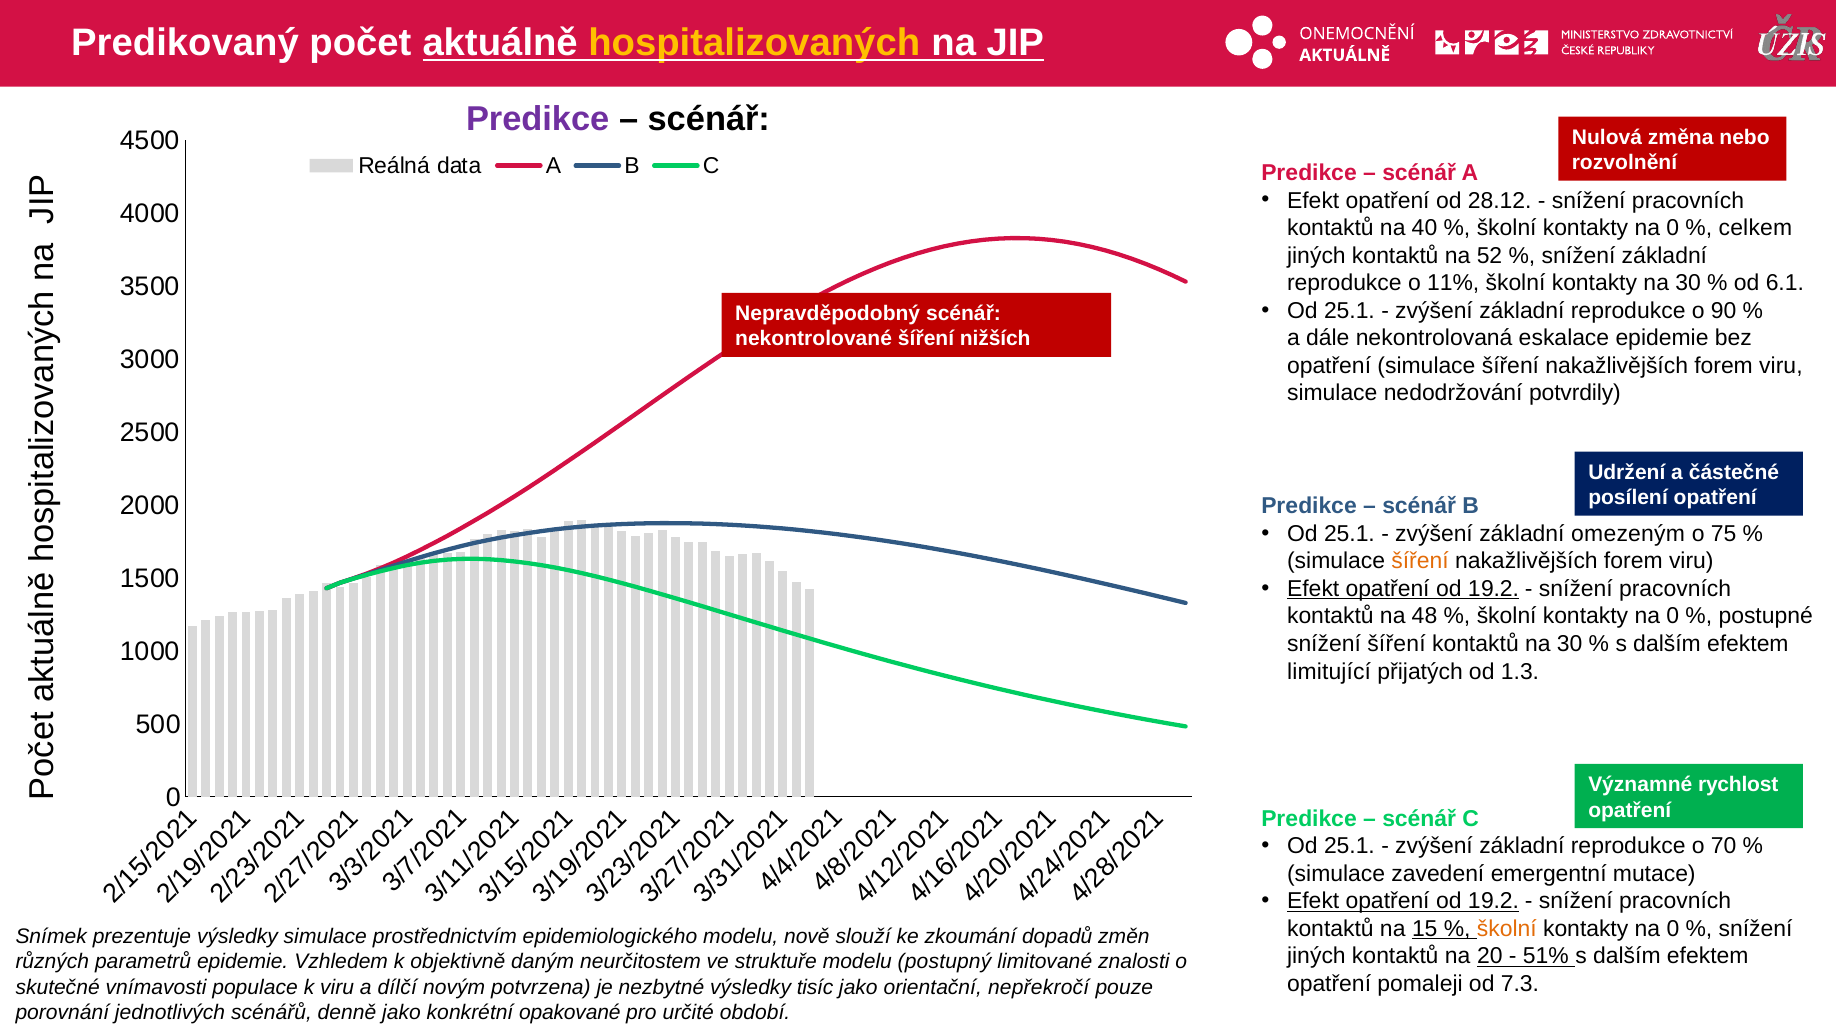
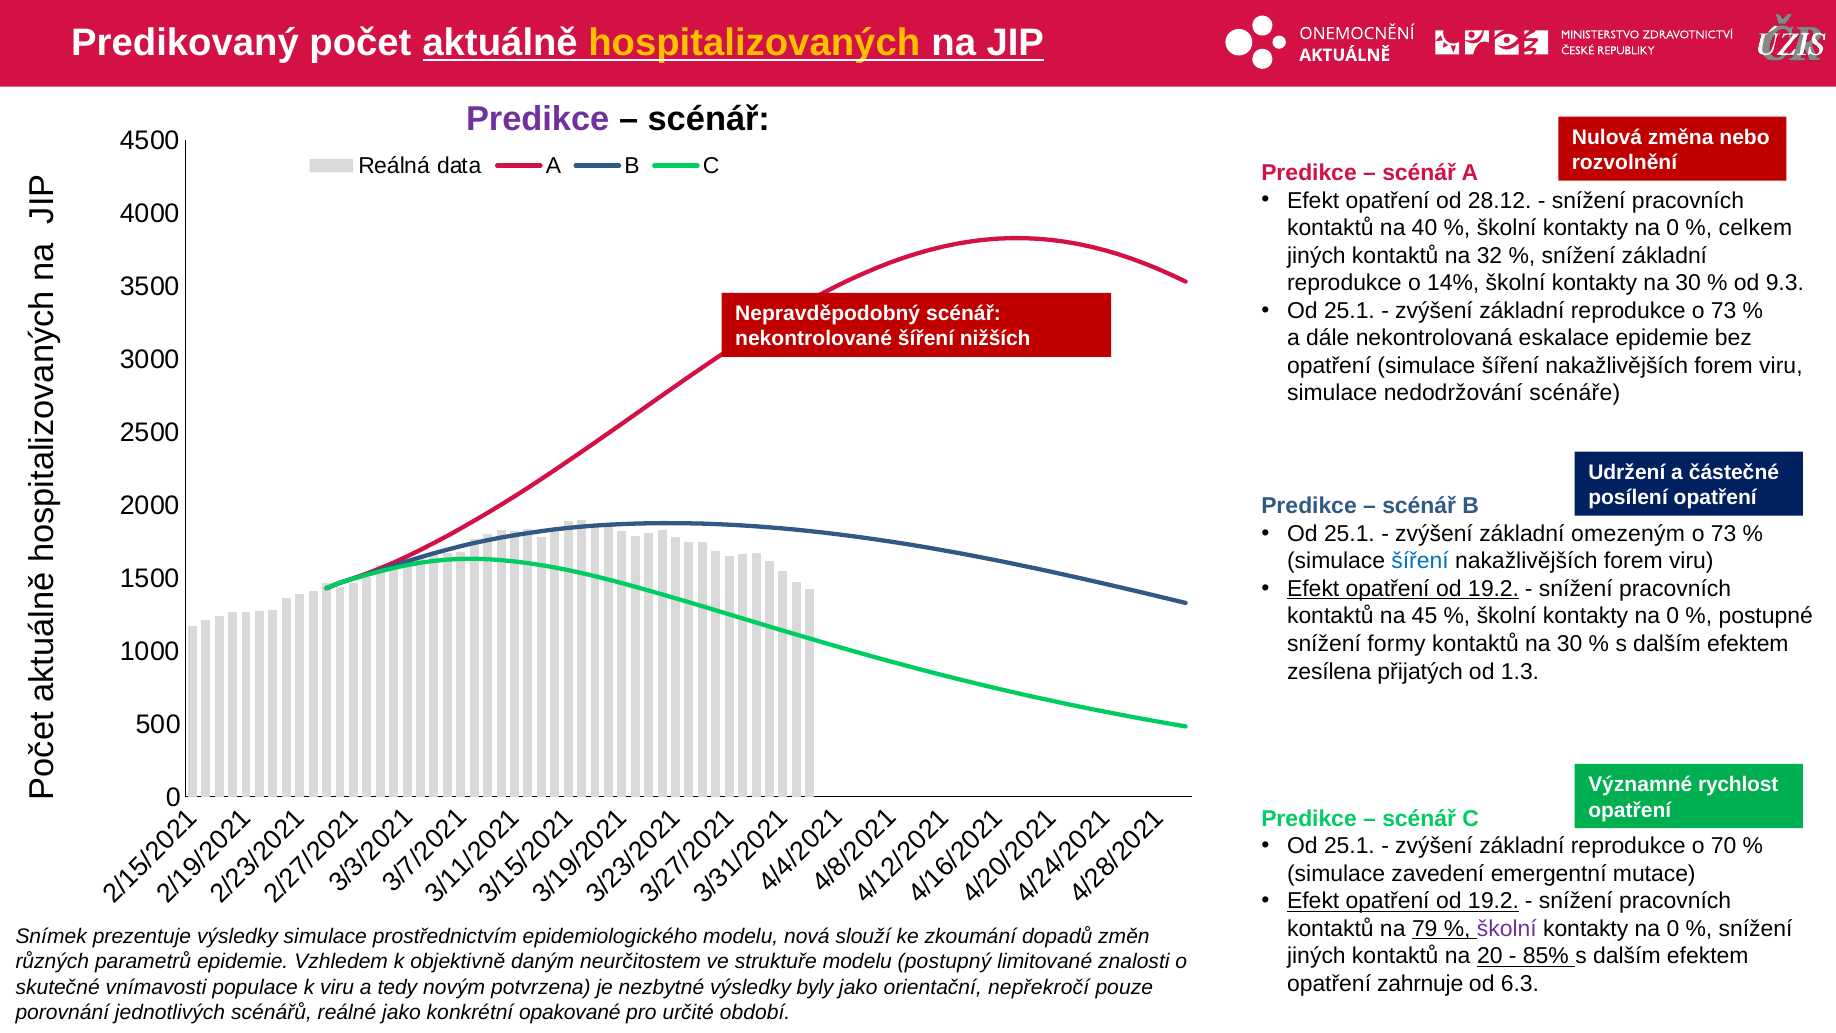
52: 52 -> 32 (1489, 256)
11%: 11% -> 14% (1453, 283)
6.1: 6.1 -> 9.3 (1785, 283)
reprodukce o 90: 90 -> 73 (1724, 311)
potvrdily: potvrdily -> scénáře (1575, 393)
75: 75 -> 73 (1724, 534)
šíření colour: orange -> blue (1420, 561)
48: 48 -> 45 (1425, 616)
snížení šíření: šíření -> formy (1396, 644)
limitující: limitující -> zesílena (1329, 671)
15: 15 -> 79 (1425, 929)
školní colour: orange -> purple (1507, 929)
nově: nově -> nová (807, 936)
51%: 51% -> 85% (1546, 956)
pomaleji: pomaleji -> zahrnuje (1420, 984)
7.3: 7.3 -> 6.3 (1520, 984)
dílčí: dílčí -> tedy (397, 987)
tisíc: tisíc -> byly (815, 987)
denně: denně -> reálné (347, 1012)
